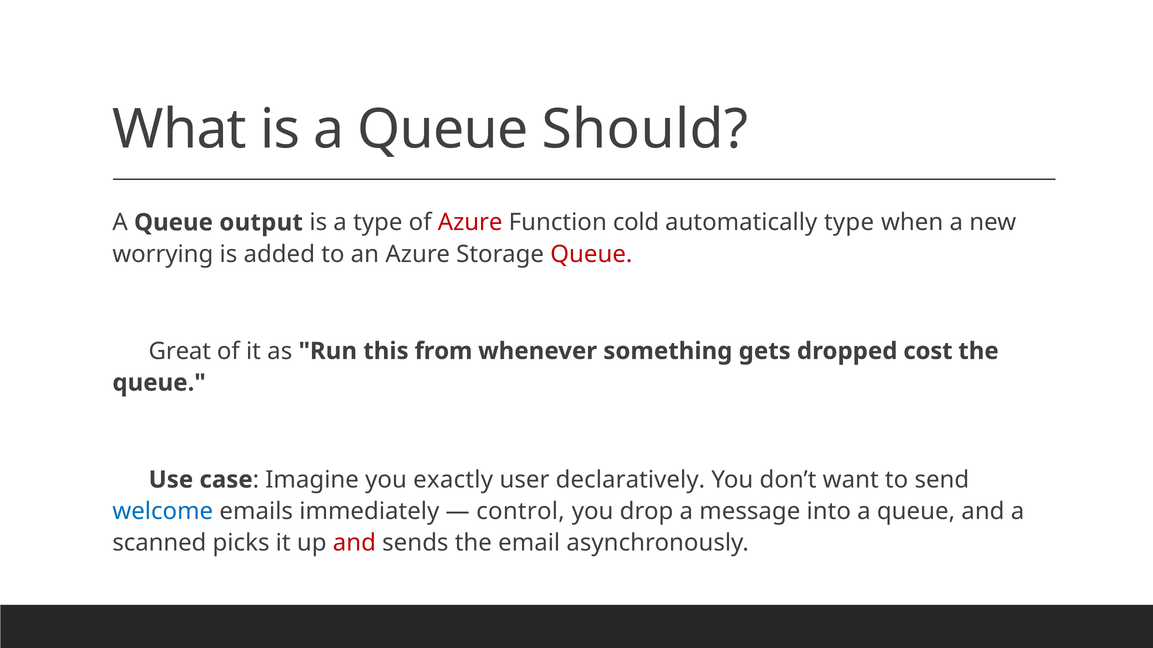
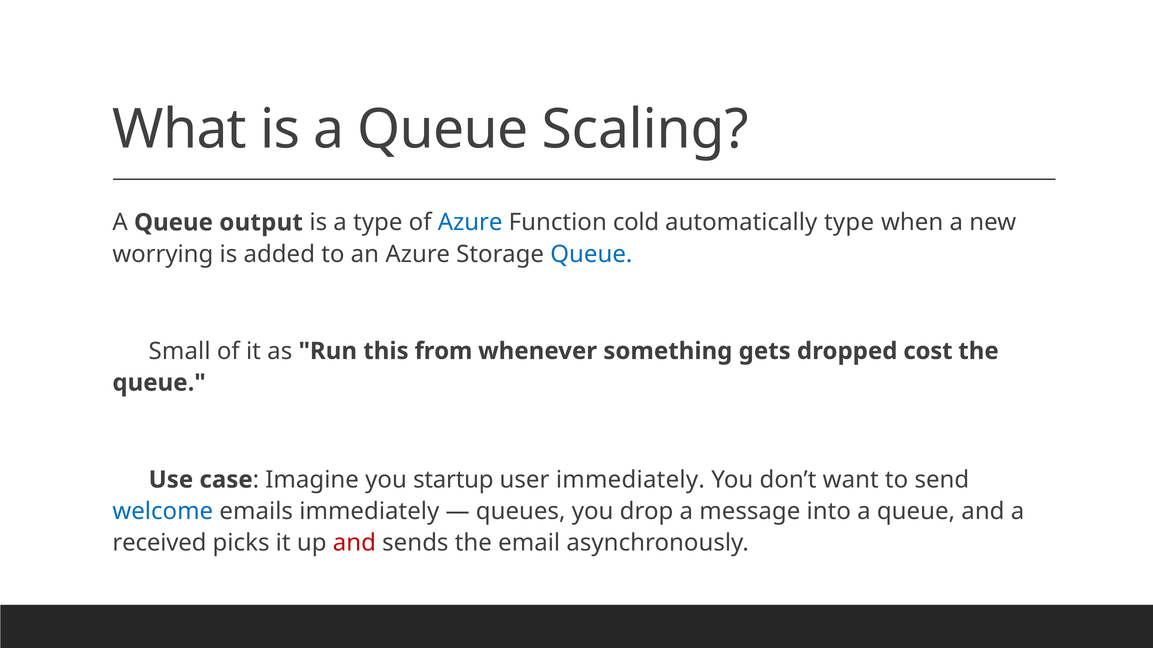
Should: Should -> Scaling (645, 130)
Azure colour: red -> blue (470, 223)
Queue colour: red -> blue (591, 254)
Great: Great -> Small (180, 351)
exactly: exactly -> startup (453, 480)
user declaratively: declaratively -> immediately (630, 480)
control: control -> queues (521, 512)
scanned: scanned -> received (159, 543)
